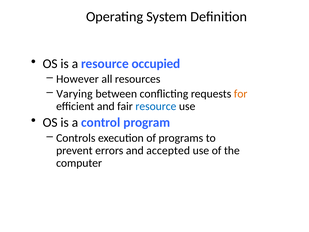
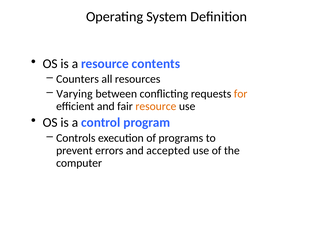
occupied: occupied -> contents (156, 64)
However: However -> Counters (78, 79)
resource colour: blue -> orange (156, 106)
